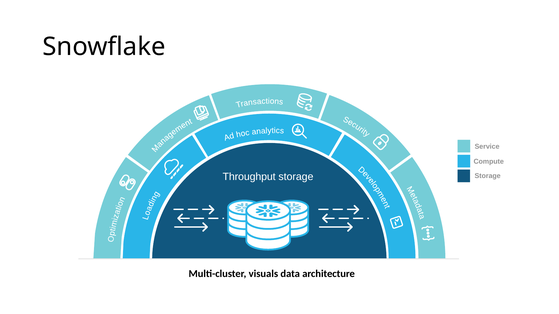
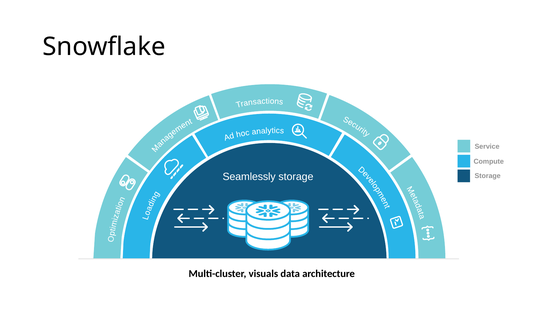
Throughput: Throughput -> Seamlessly (249, 177)
